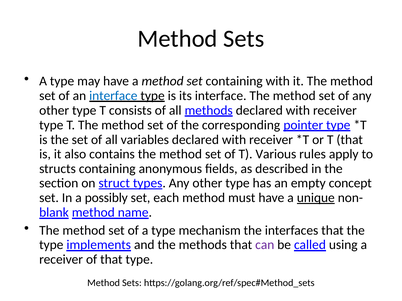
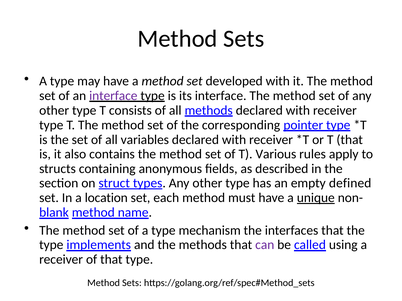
set containing: containing -> developed (234, 81)
interface colour: blue -> purple (113, 96)
concept: concept -> defined (350, 183)
possibly: possibly -> location (106, 198)
